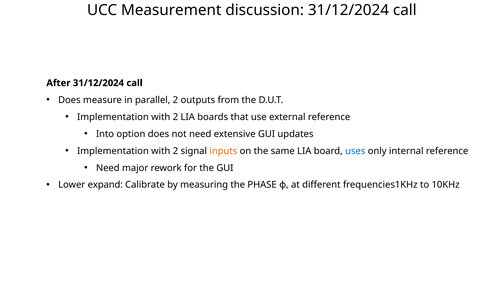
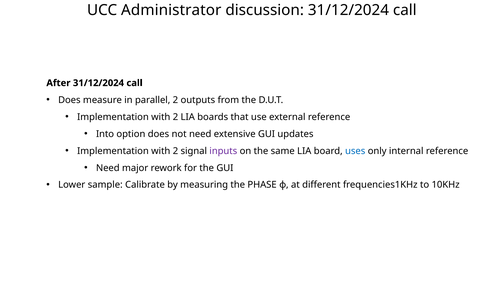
Measurement: Measurement -> Administrator (171, 10)
inputs colour: orange -> purple (223, 151)
expand: expand -> sample (105, 185)
